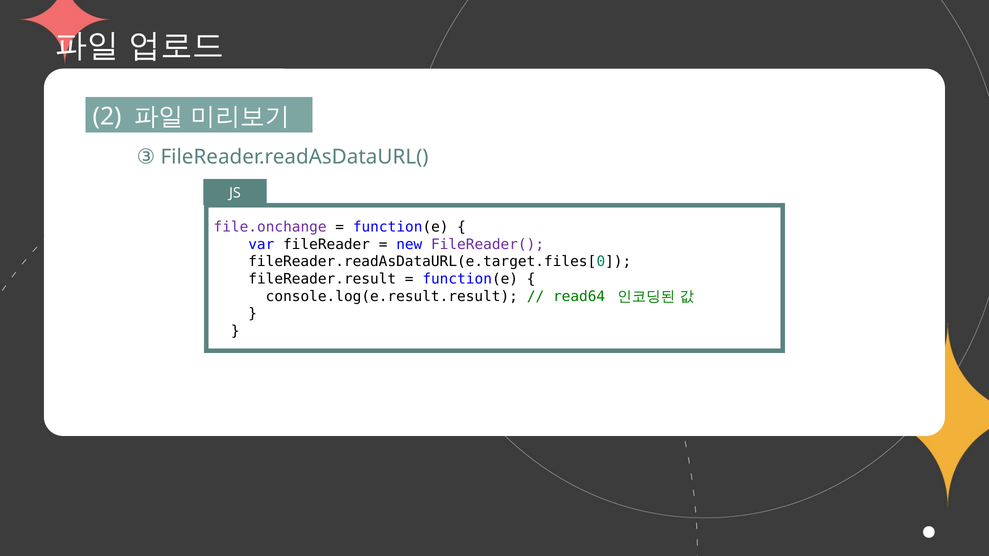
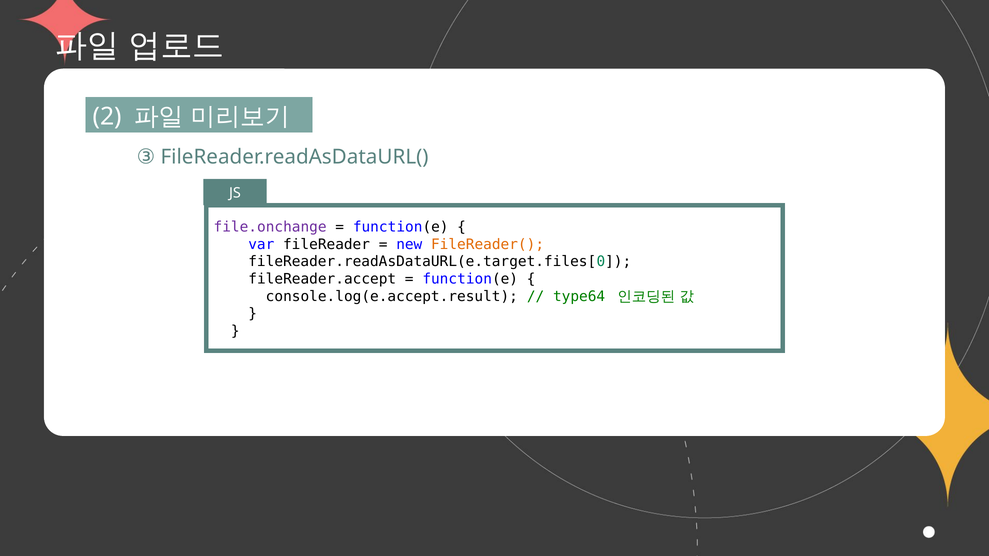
FileReader( colour: purple -> orange (488, 245)
fileReader.result: fileReader.result -> fileReader.accept (322, 279)
console.log(e.result.result: console.log(e.result.result -> console.log(e.accept.result (392, 296)
read64: read64 -> type64 (579, 296)
